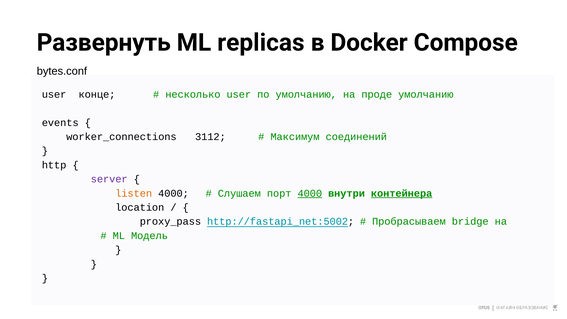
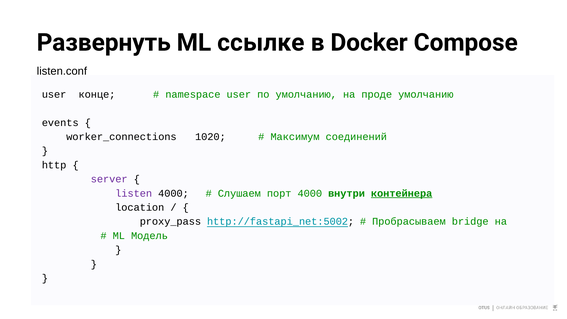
replicas: replicas -> ссылке (261, 43)
bytes.conf: bytes.conf -> listen.conf (62, 71)
несколько: несколько -> namespace (193, 94)
3112: 3112 -> 1020 (210, 137)
listen colour: orange -> purple (134, 193)
4000 underline: present -> none (310, 193)
